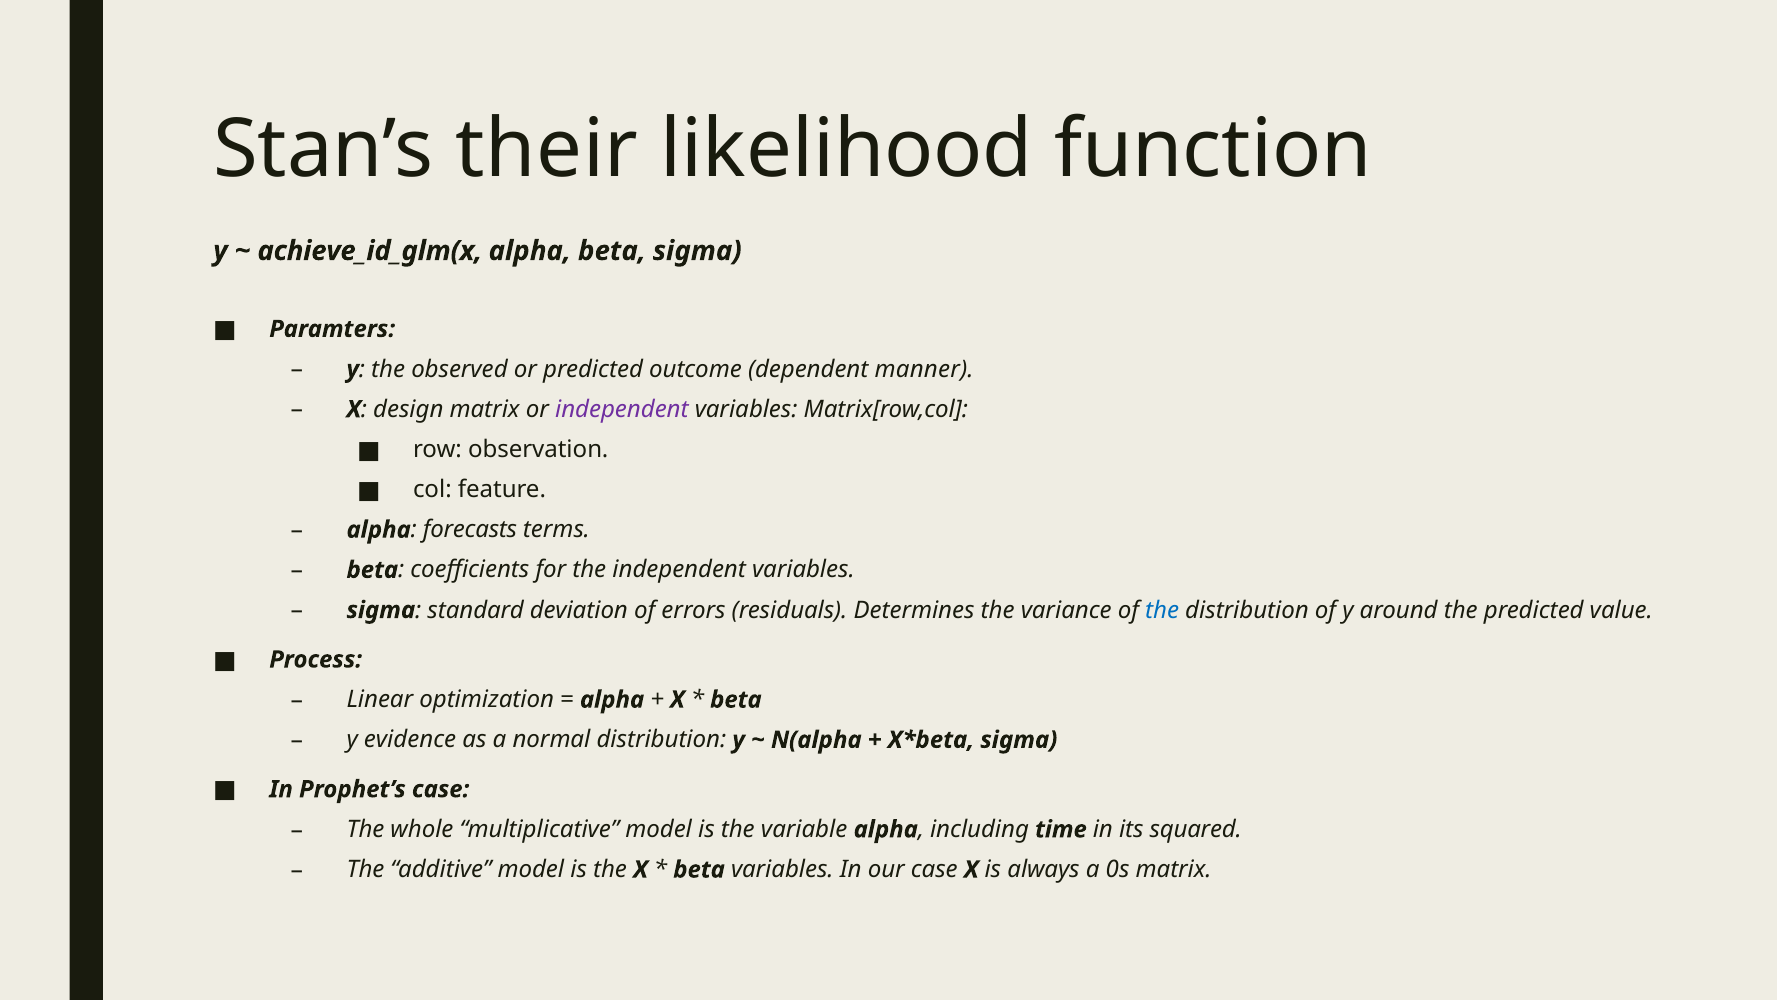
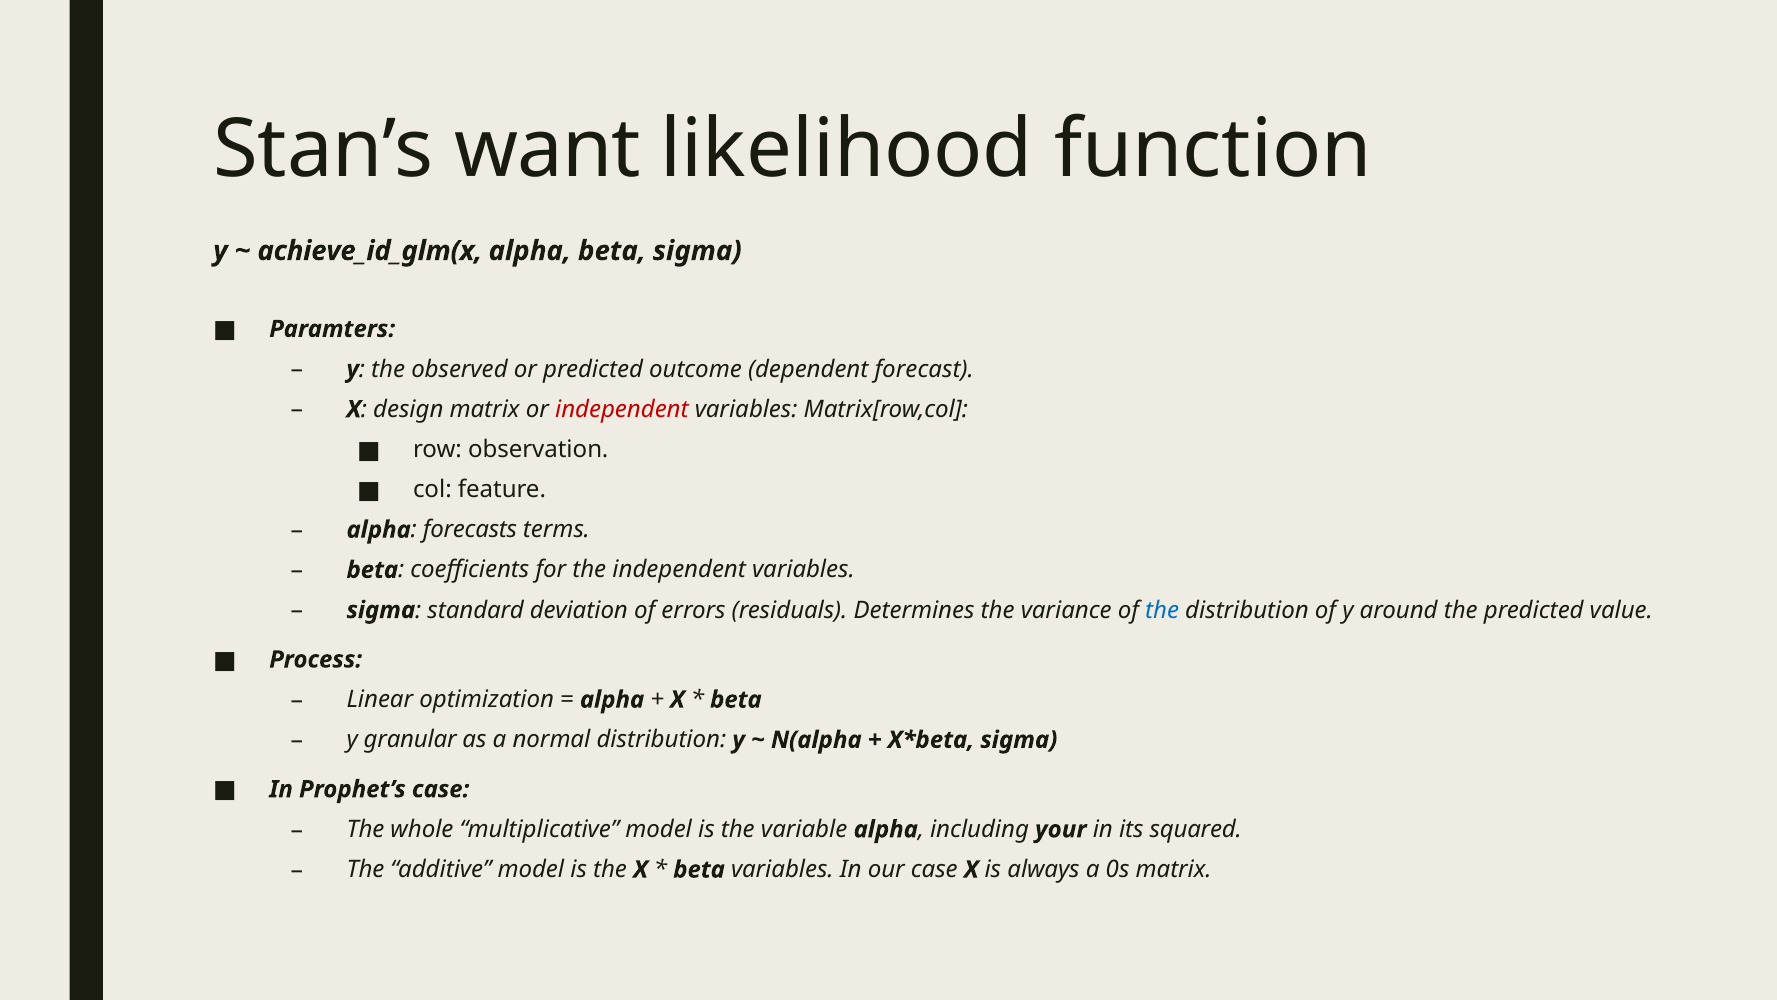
their: their -> want (548, 149)
manner: manner -> forecast (924, 369)
independent colour: purple -> red (622, 409)
evidence: evidence -> granular (410, 740)
time: time -> your (1061, 829)
